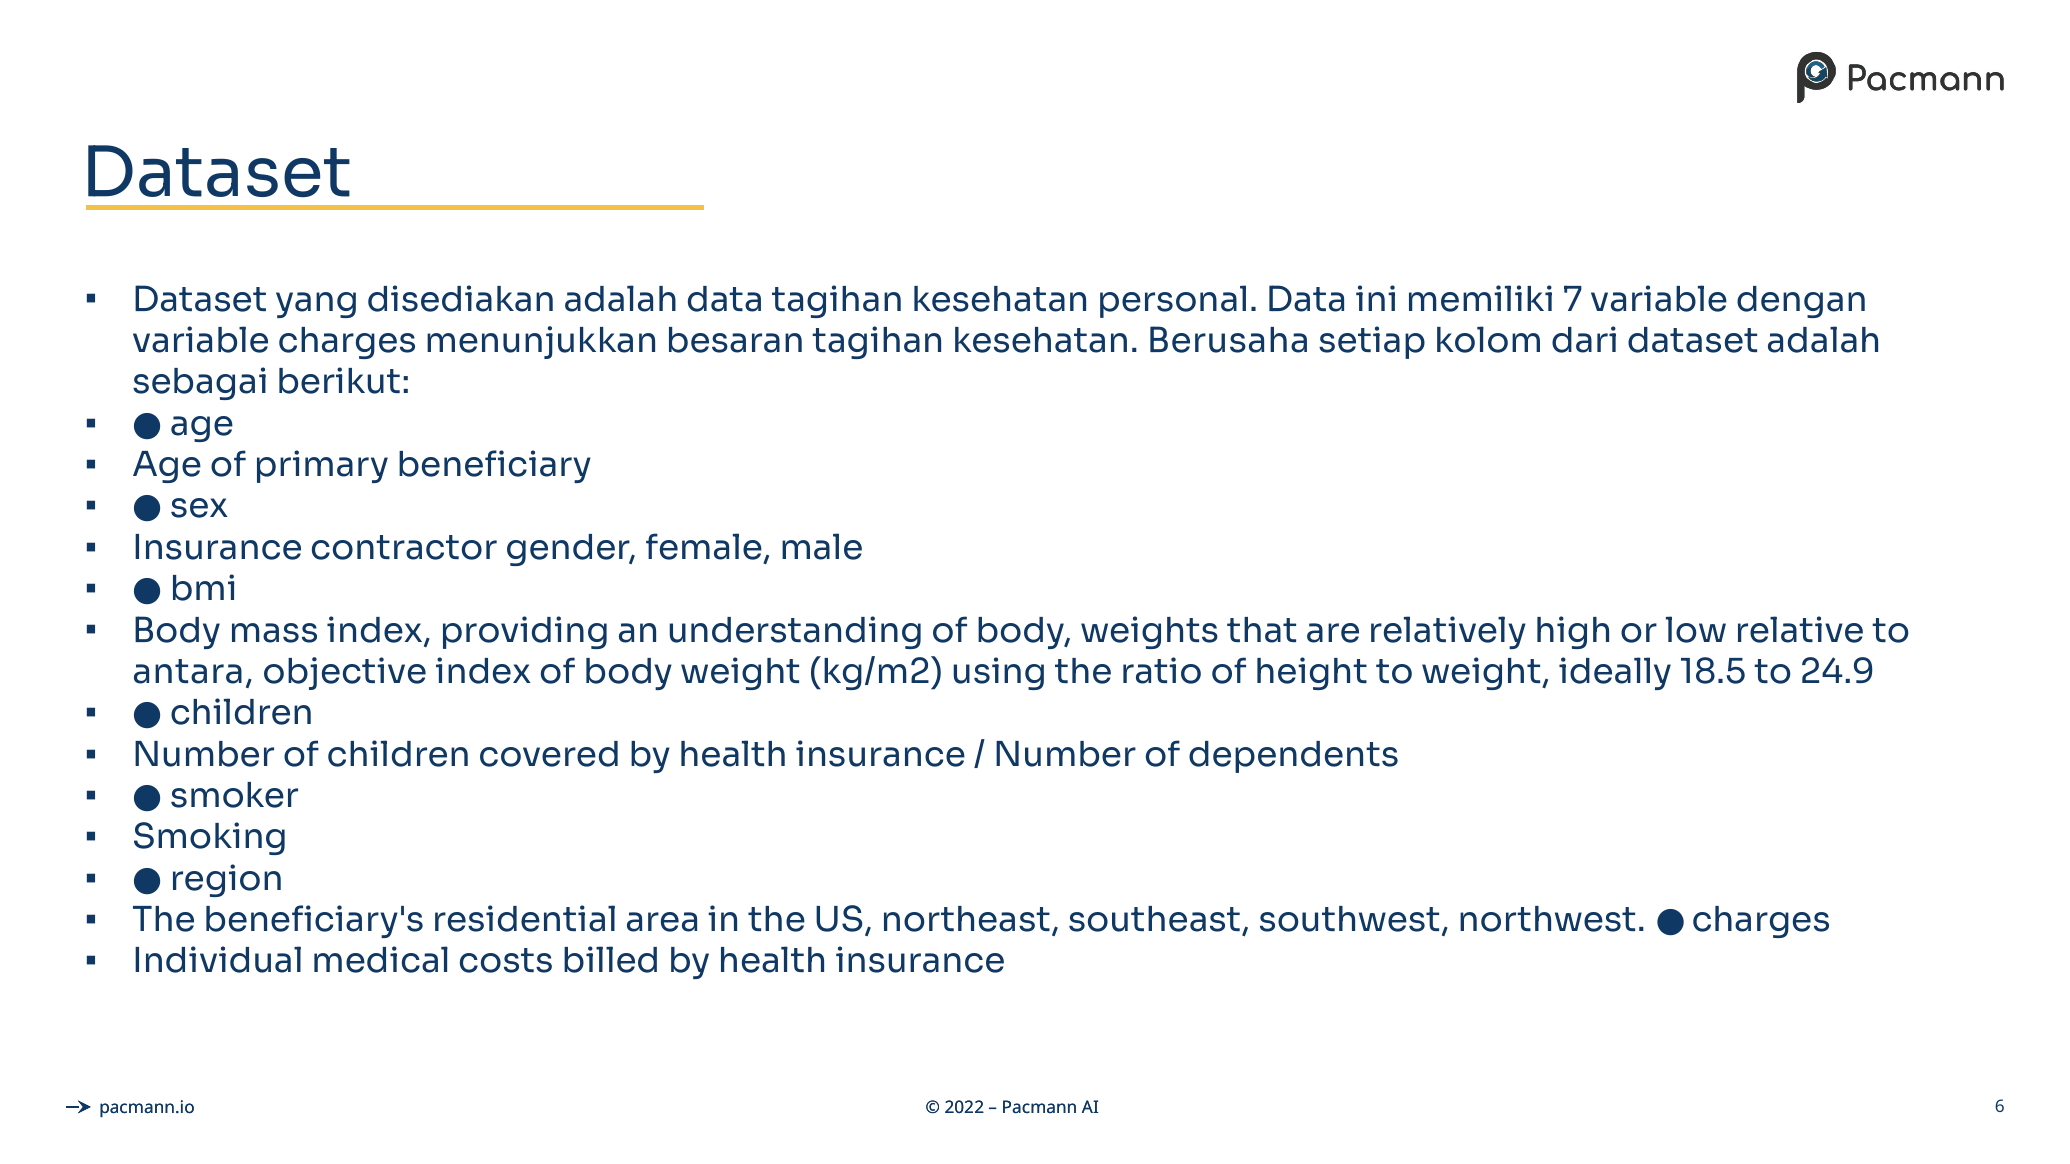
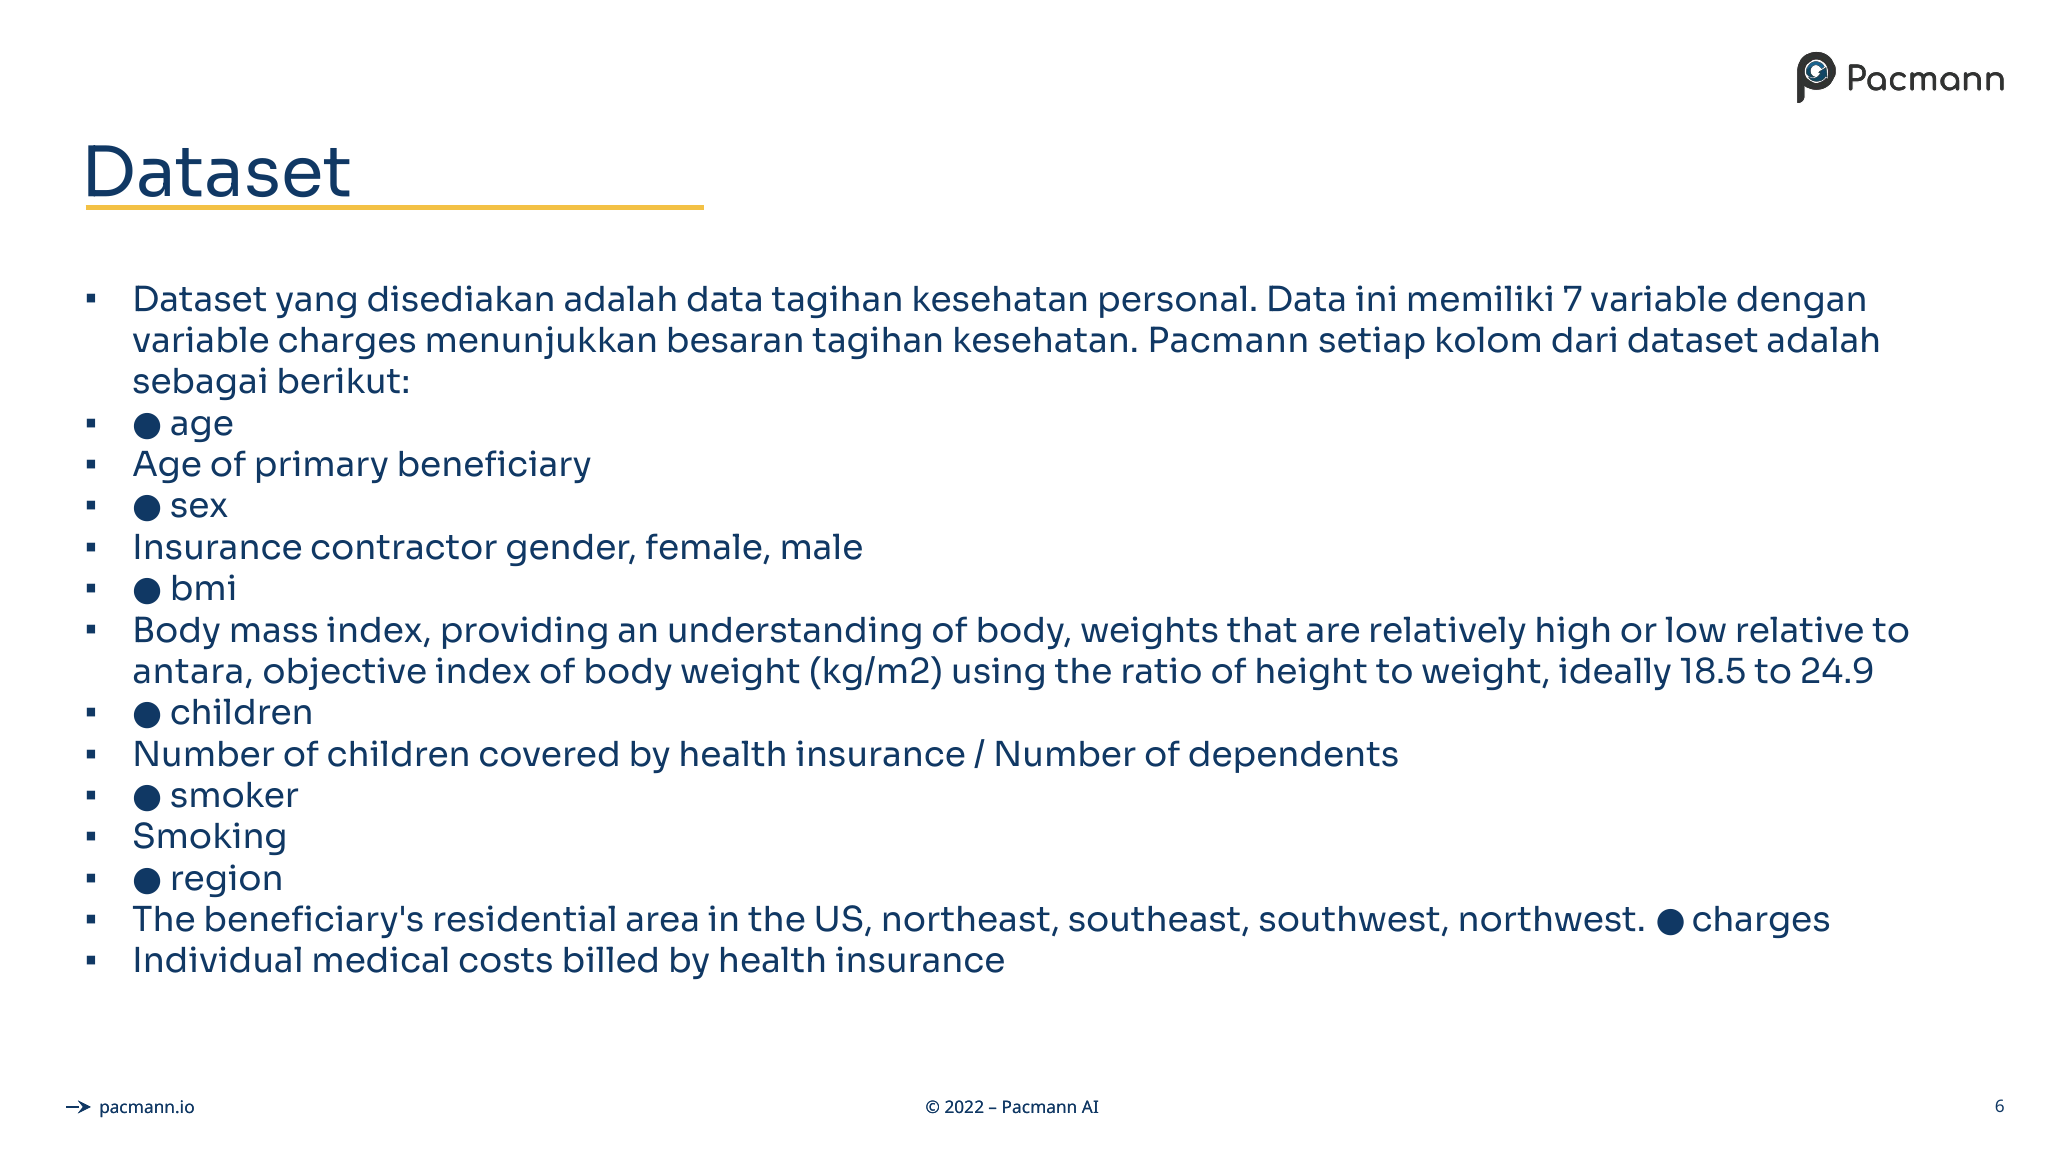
kesehatan Berusaha: Berusaha -> Pacmann (1228, 341)
